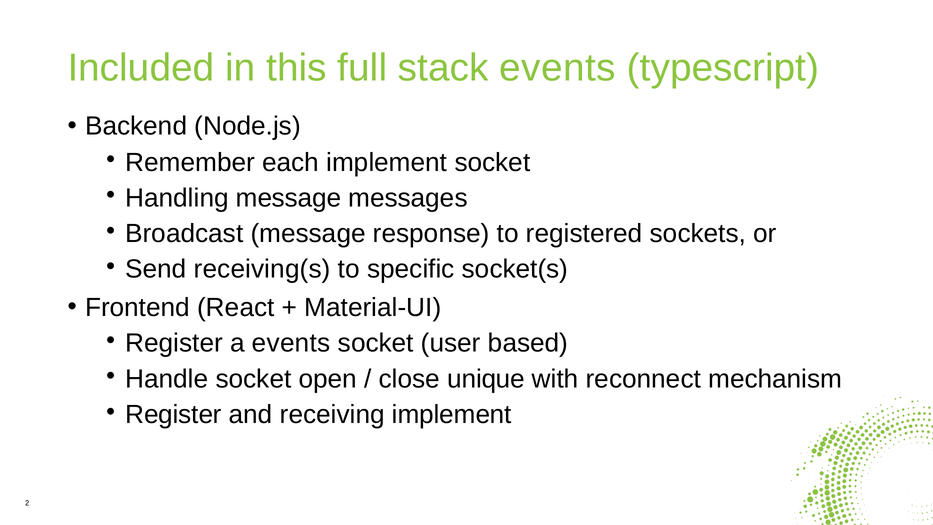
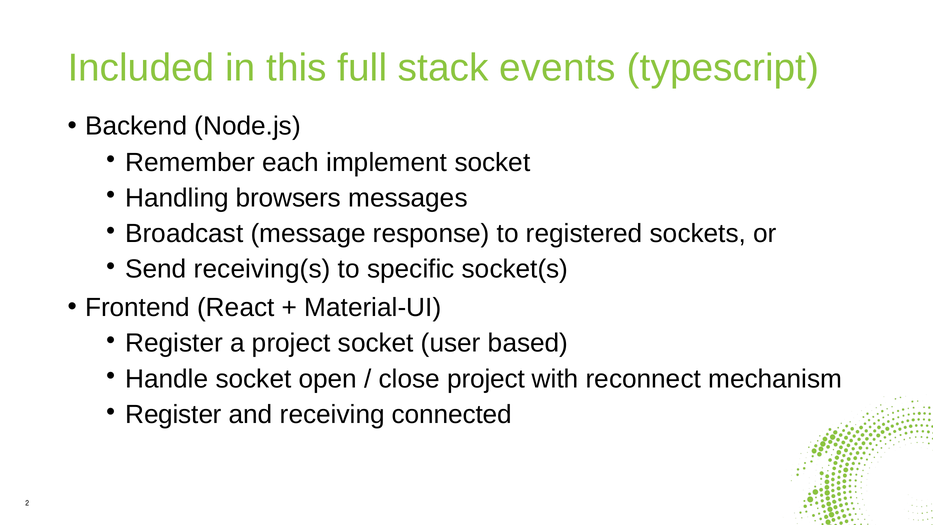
Handling message: message -> browsers (289, 198)
a events: events -> project (291, 343)
close unique: unique -> project (486, 379)
receiving implement: implement -> connected (452, 414)
